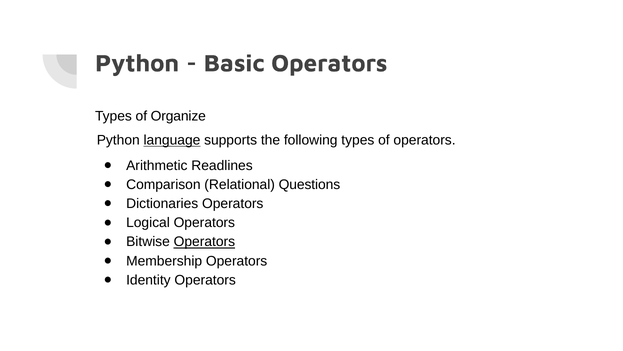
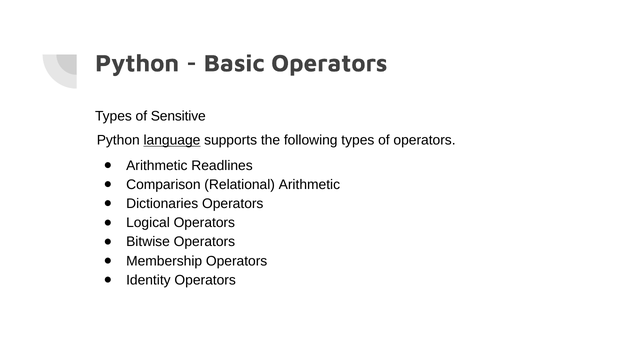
Organize: Organize -> Sensitive (178, 116)
Relational Questions: Questions -> Arithmetic (309, 184)
Operators underline: present -> none (204, 242)
